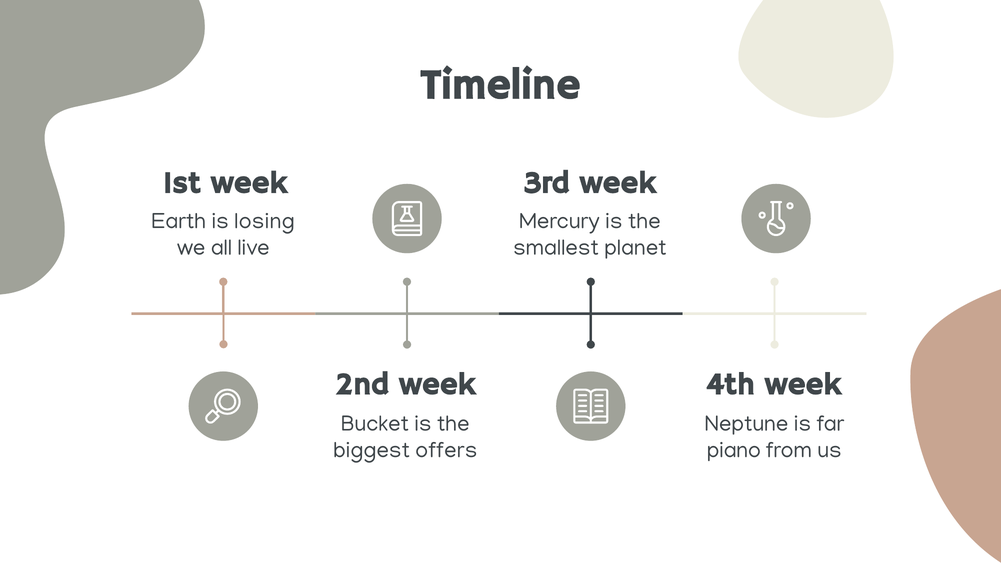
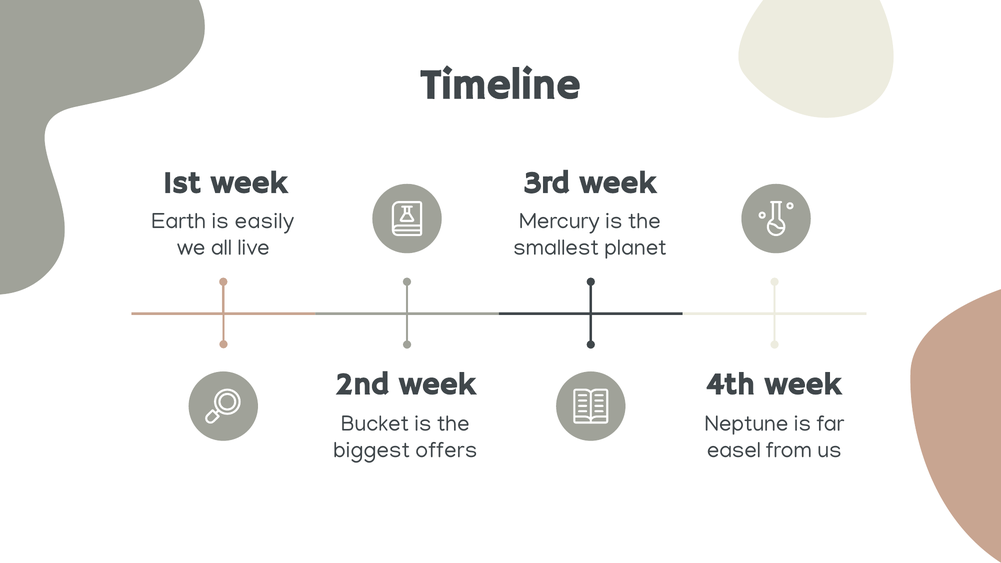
losing: losing -> easily (264, 221)
piano: piano -> easel (734, 450)
